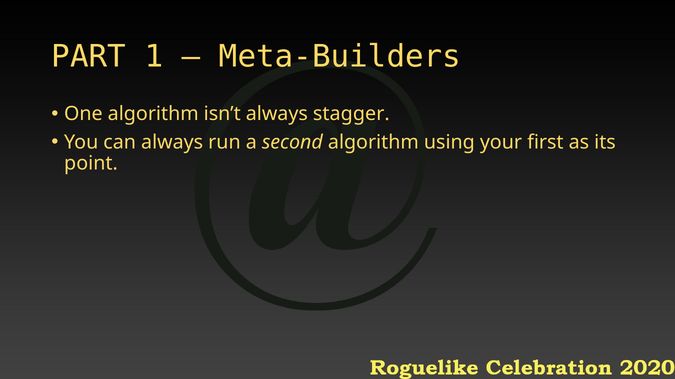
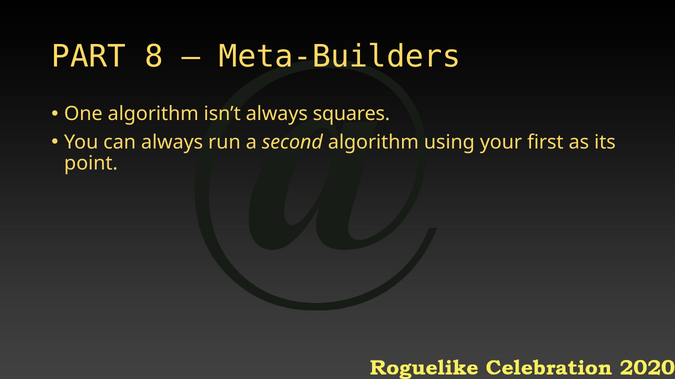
1: 1 -> 8 (154, 57)
stagger: stagger -> squares (351, 114)
